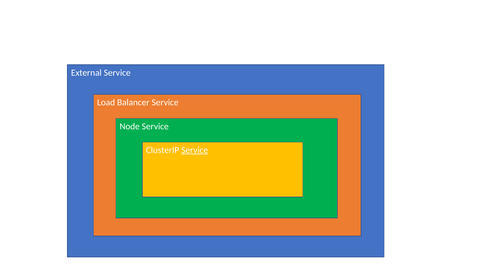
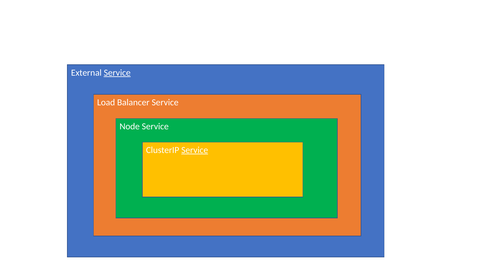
Service underline: none -> present (117, 73)
